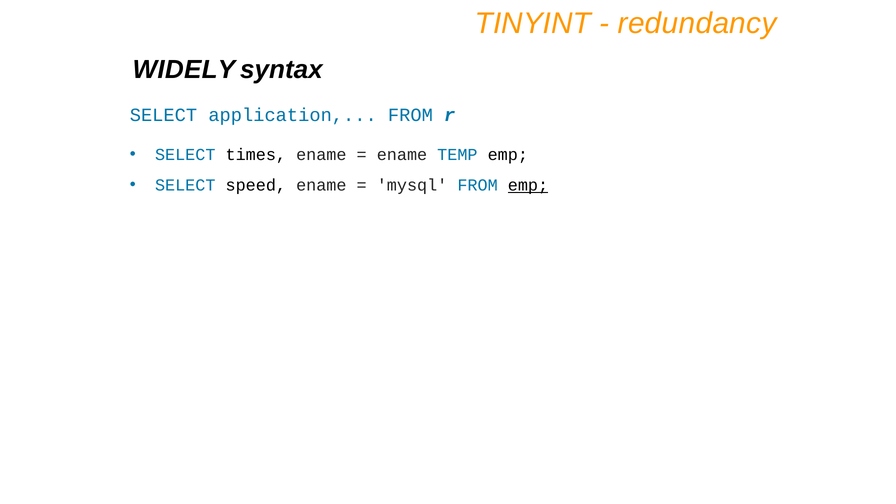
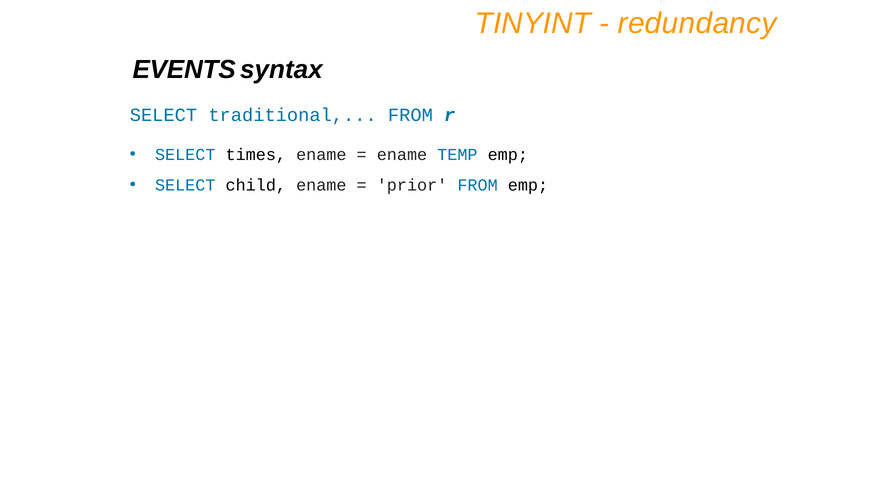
WIDELY: WIDELY -> EVENTS (184, 70)
application: application -> traditional (293, 115)
speed: speed -> child (256, 185)
mysql: mysql -> prior (412, 185)
emp underline: present -> none (528, 185)
